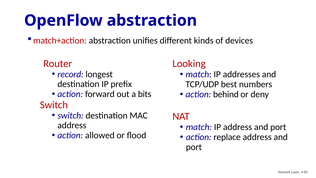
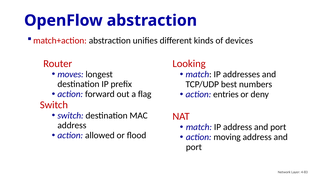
record: record -> moves (71, 74)
bits: bits -> flag (145, 94)
behind: behind -> entries (226, 94)
replace: replace -> moving (227, 137)
